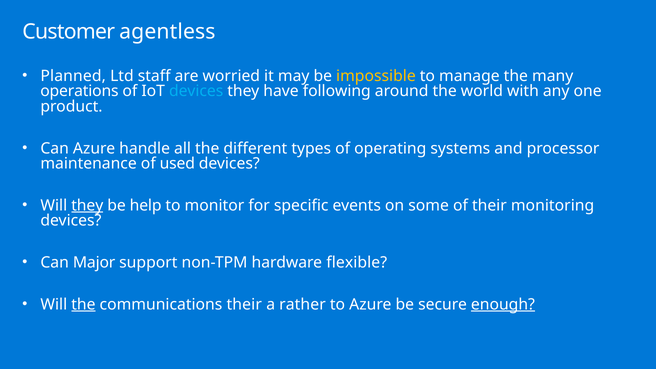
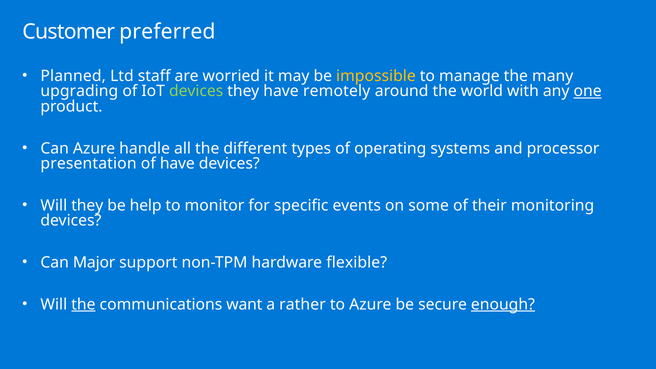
agentless: agentless -> preferred (167, 32)
operations: operations -> upgrading (79, 91)
devices colour: light blue -> light green (196, 91)
following: following -> remotely (337, 91)
one underline: none -> present (588, 91)
maintenance: maintenance -> presentation (89, 164)
of used: used -> have (177, 164)
they underline: present -> none (87, 205)
communications their: their -> want (244, 304)
